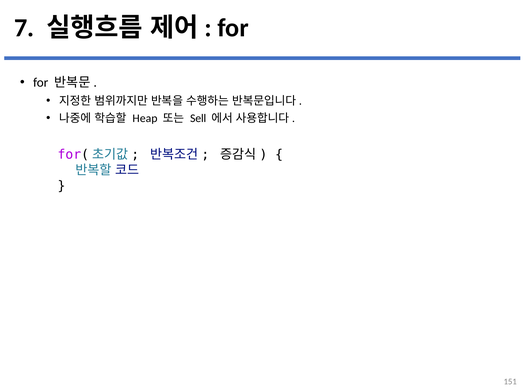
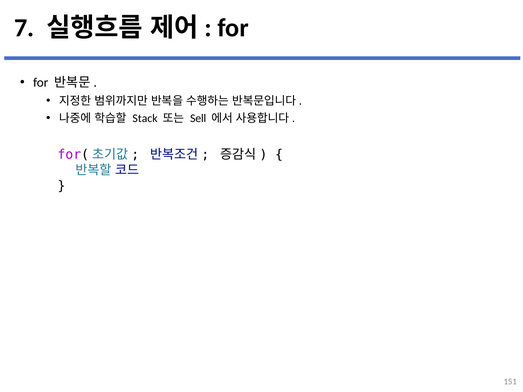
Heap: Heap -> Stack (145, 119)
